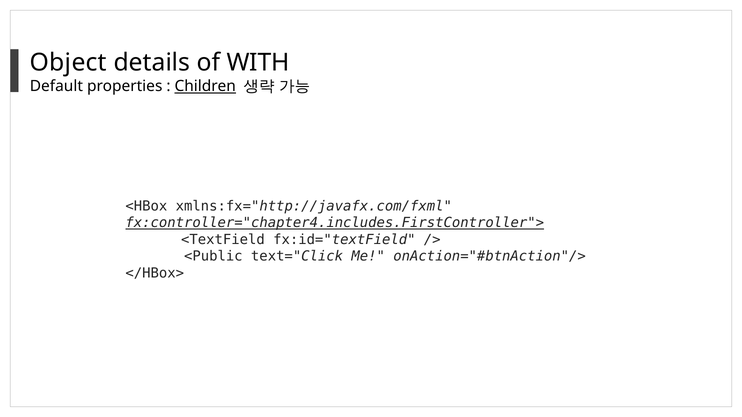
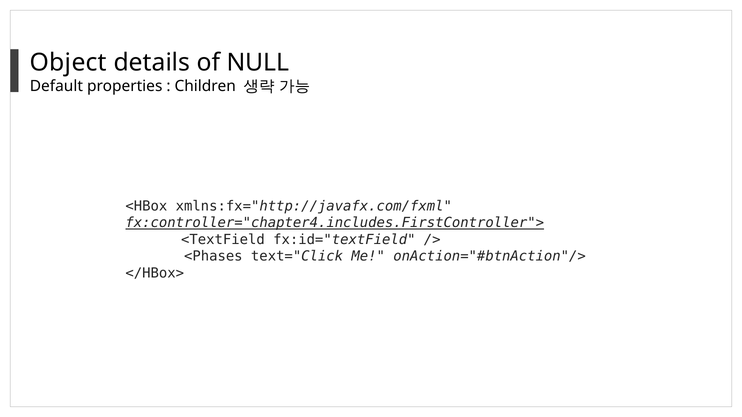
WITH: WITH -> NULL (258, 63)
Children underline: present -> none (205, 86)
<Public: <Public -> <Phases (213, 256)
